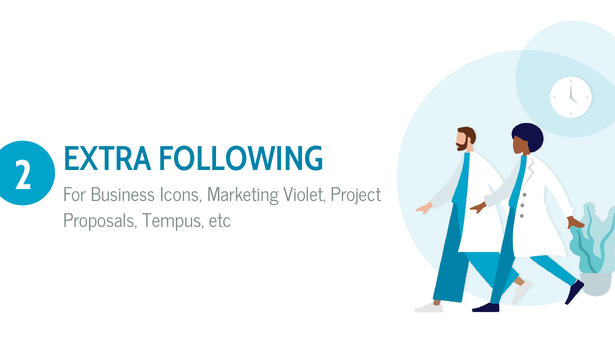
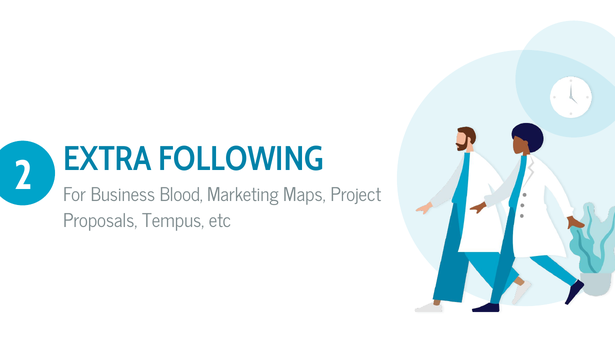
Icons: Icons -> Blood (181, 195)
Violet: Violet -> Maps (304, 195)
